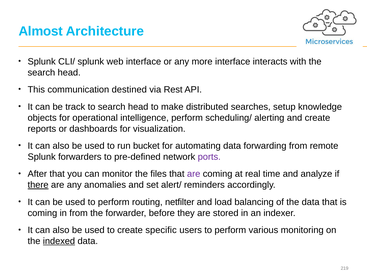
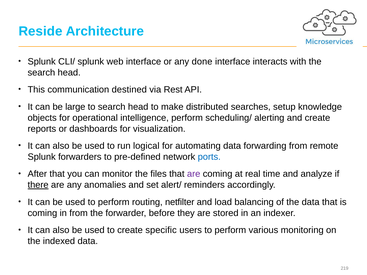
Almost: Almost -> Reside (41, 31)
more: more -> done (202, 62)
track: track -> large (75, 107)
bucket: bucket -> logical (146, 146)
ports colour: purple -> blue (209, 157)
indexed underline: present -> none (59, 241)
